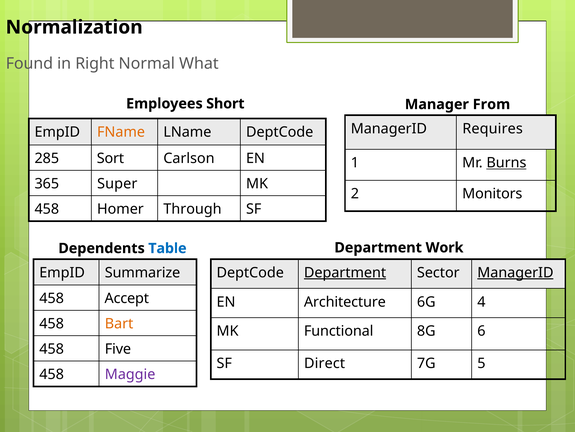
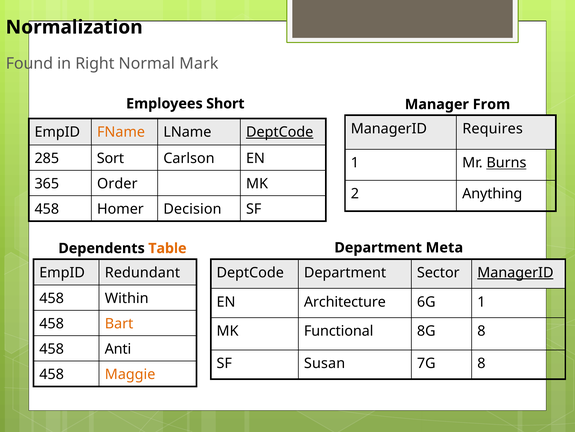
What: What -> Mark (199, 63)
DeptCode underline: none -> present (280, 132)
Super: Super -> Order (117, 183)
Monitors: Monitors -> Anything (492, 193)
Through: Through -> Decision (192, 209)
Table colour: blue -> orange (167, 248)
Work: Work -> Meta (444, 247)
Summarize: Summarize -> Redundant (142, 272)
Department underline: present -> none (345, 272)
Accept: Accept -> Within (127, 298)
6G 4: 4 -> 1 (481, 301)
8G 6: 6 -> 8 (481, 331)
Five: Five -> Anti (118, 349)
Direct: Direct -> Susan (325, 363)
7G 5: 5 -> 8 (481, 363)
Maggie colour: purple -> orange (130, 374)
